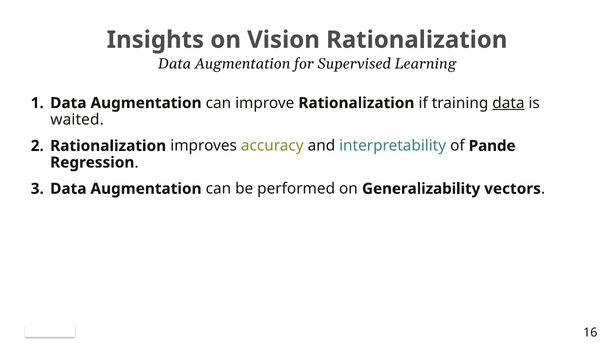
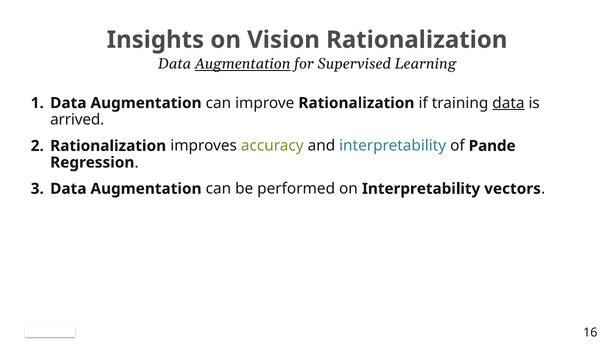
Augmentation underline: none -> present (243, 64)
waited: waited -> arrived (77, 119)
on Generalizability: Generalizability -> Interpretability (421, 188)
